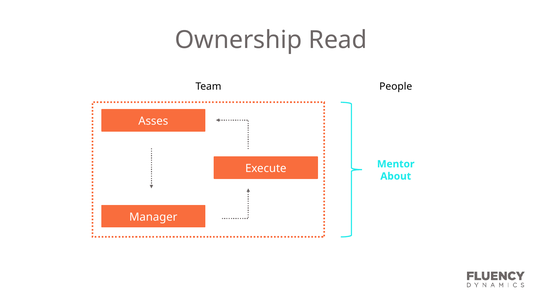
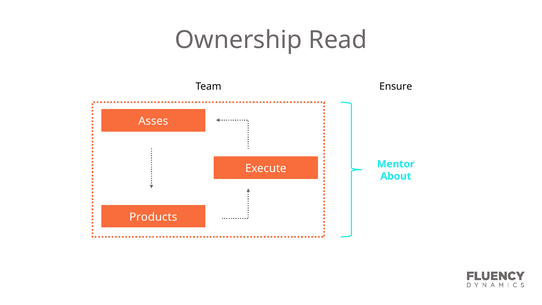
People: People -> Ensure (396, 86)
Manager: Manager -> Products (153, 217)
